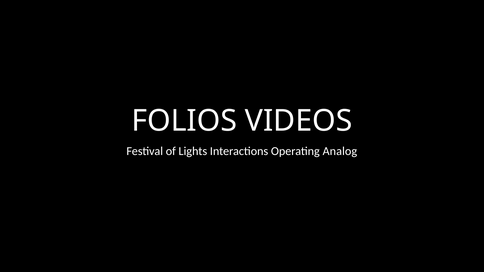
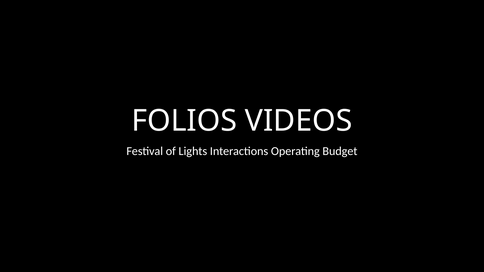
Analog: Analog -> Budget (340, 151)
